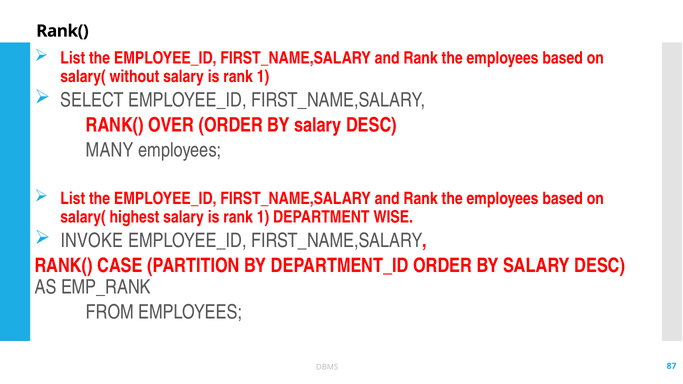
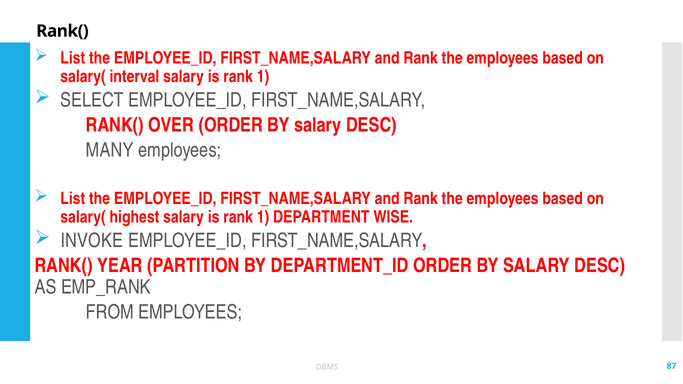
without: without -> interval (134, 77)
CASE: CASE -> YEAR (120, 266)
